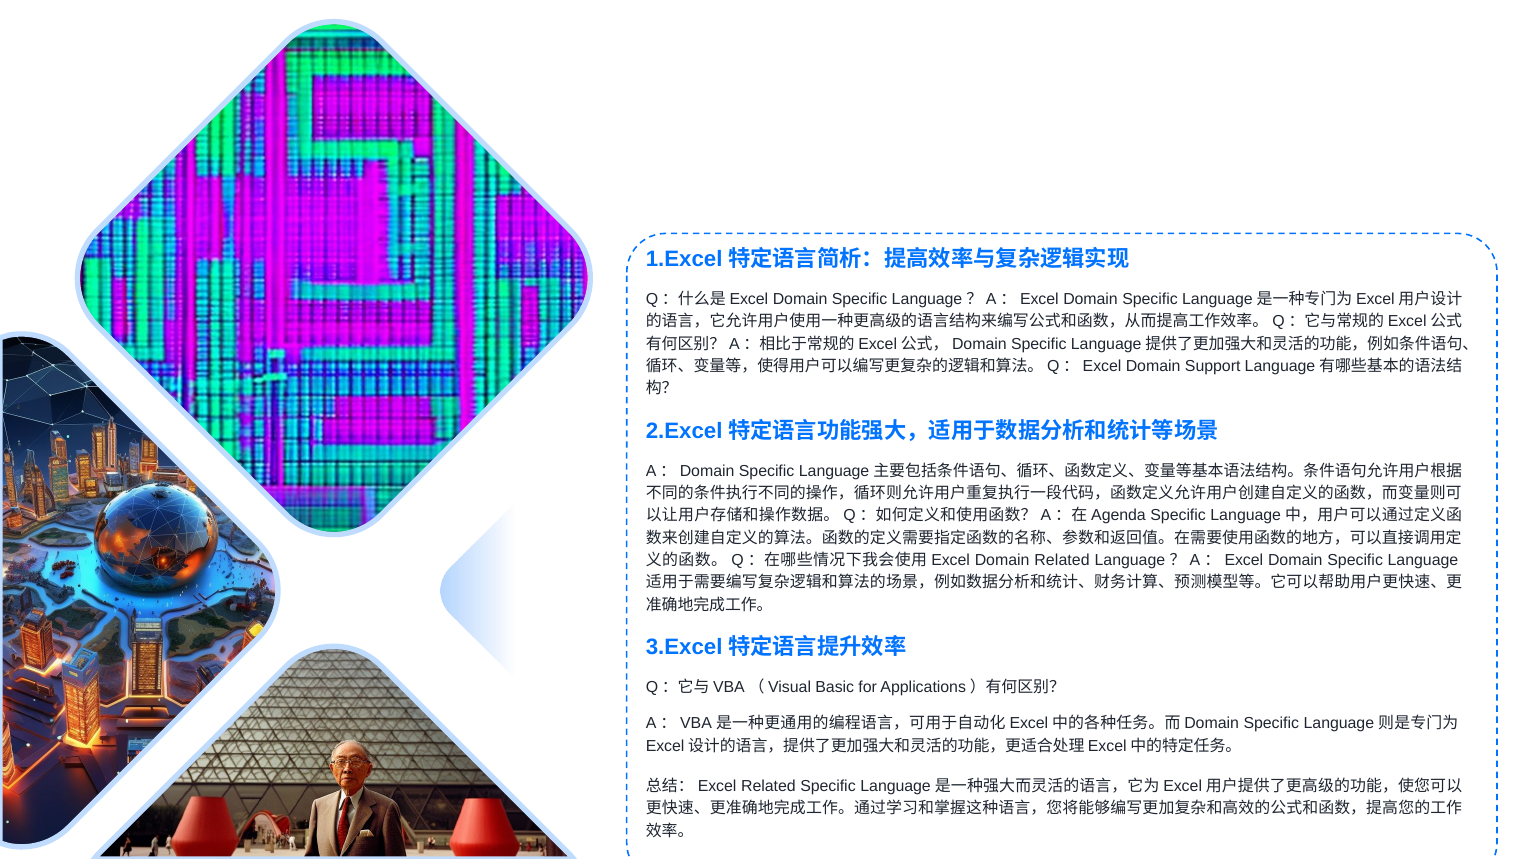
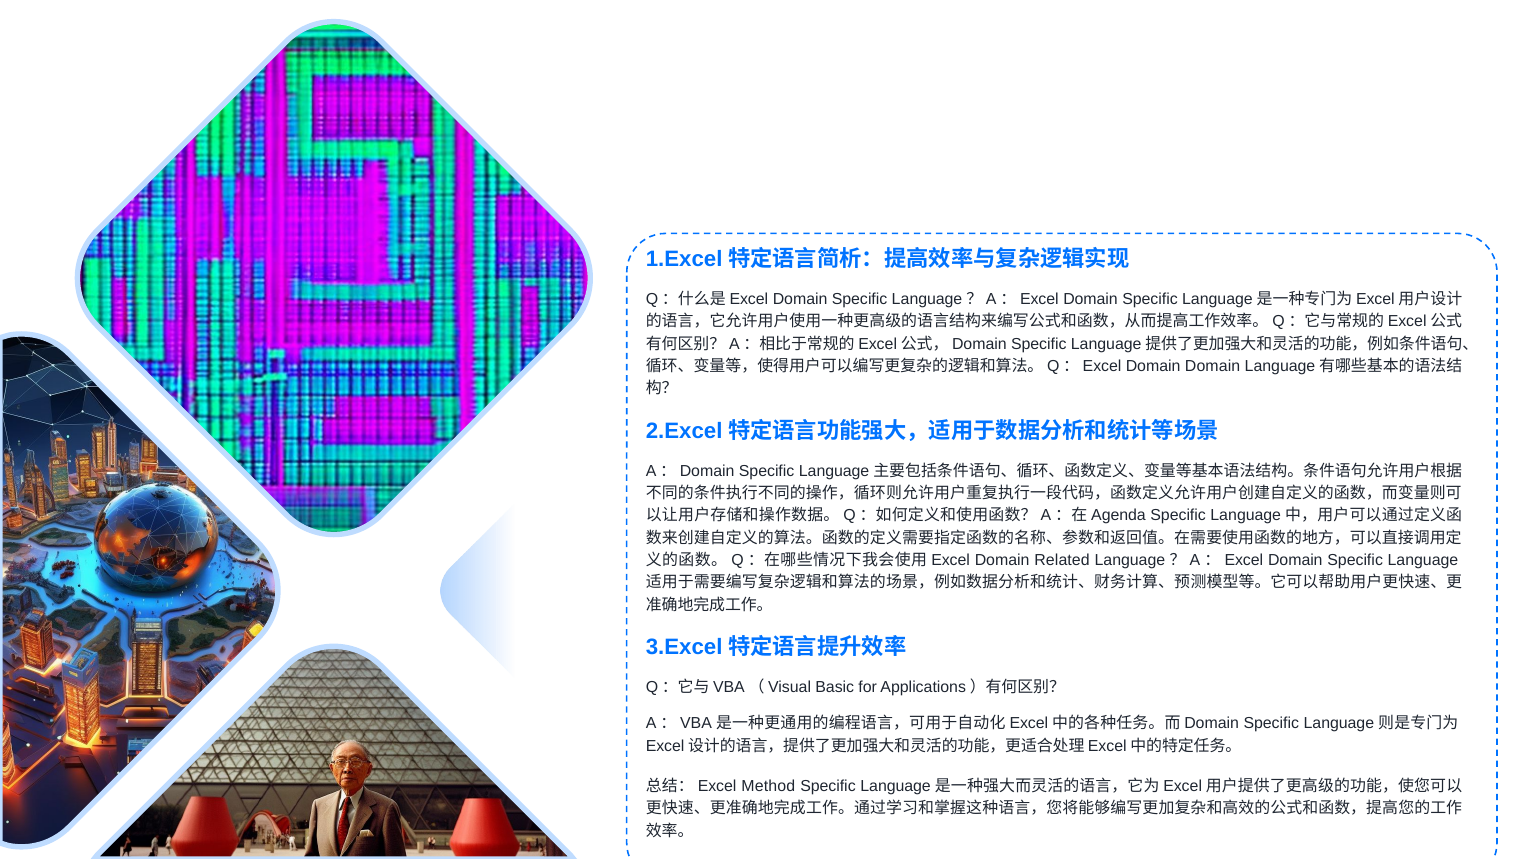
Domain Support: Support -> Domain (1213, 366)
Related: Related -> Method (768, 786)
